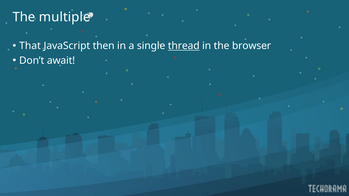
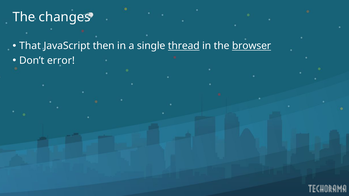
multiple: multiple -> changes (65, 17)
browser underline: none -> present (252, 46)
await: await -> error (61, 61)
